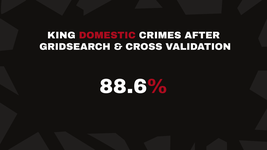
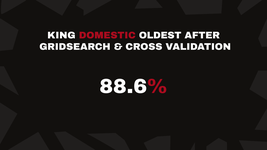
CRIMES: CRIMES -> OLDEST (160, 35)
